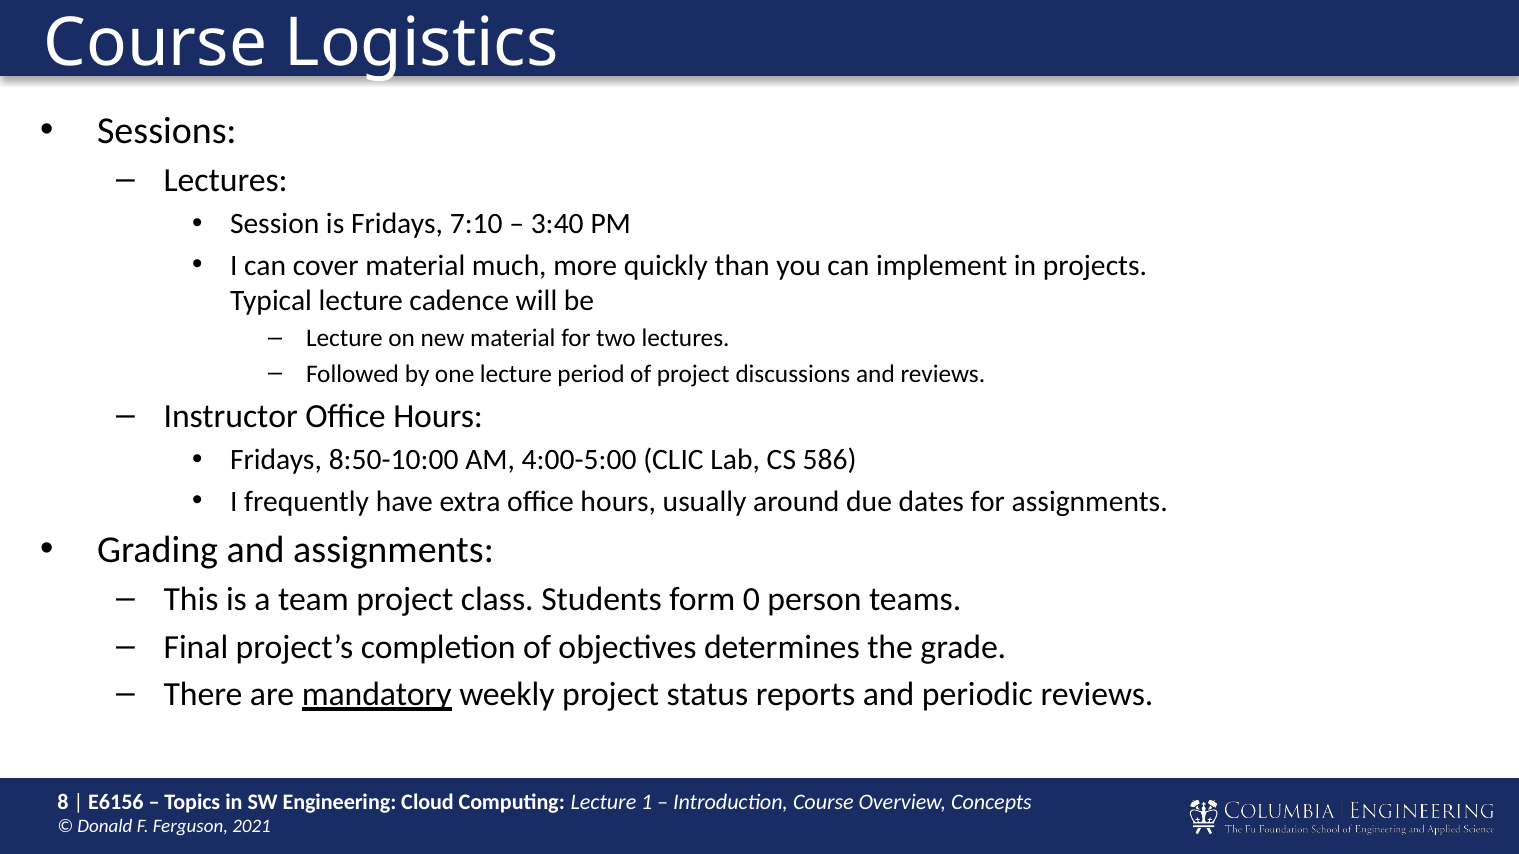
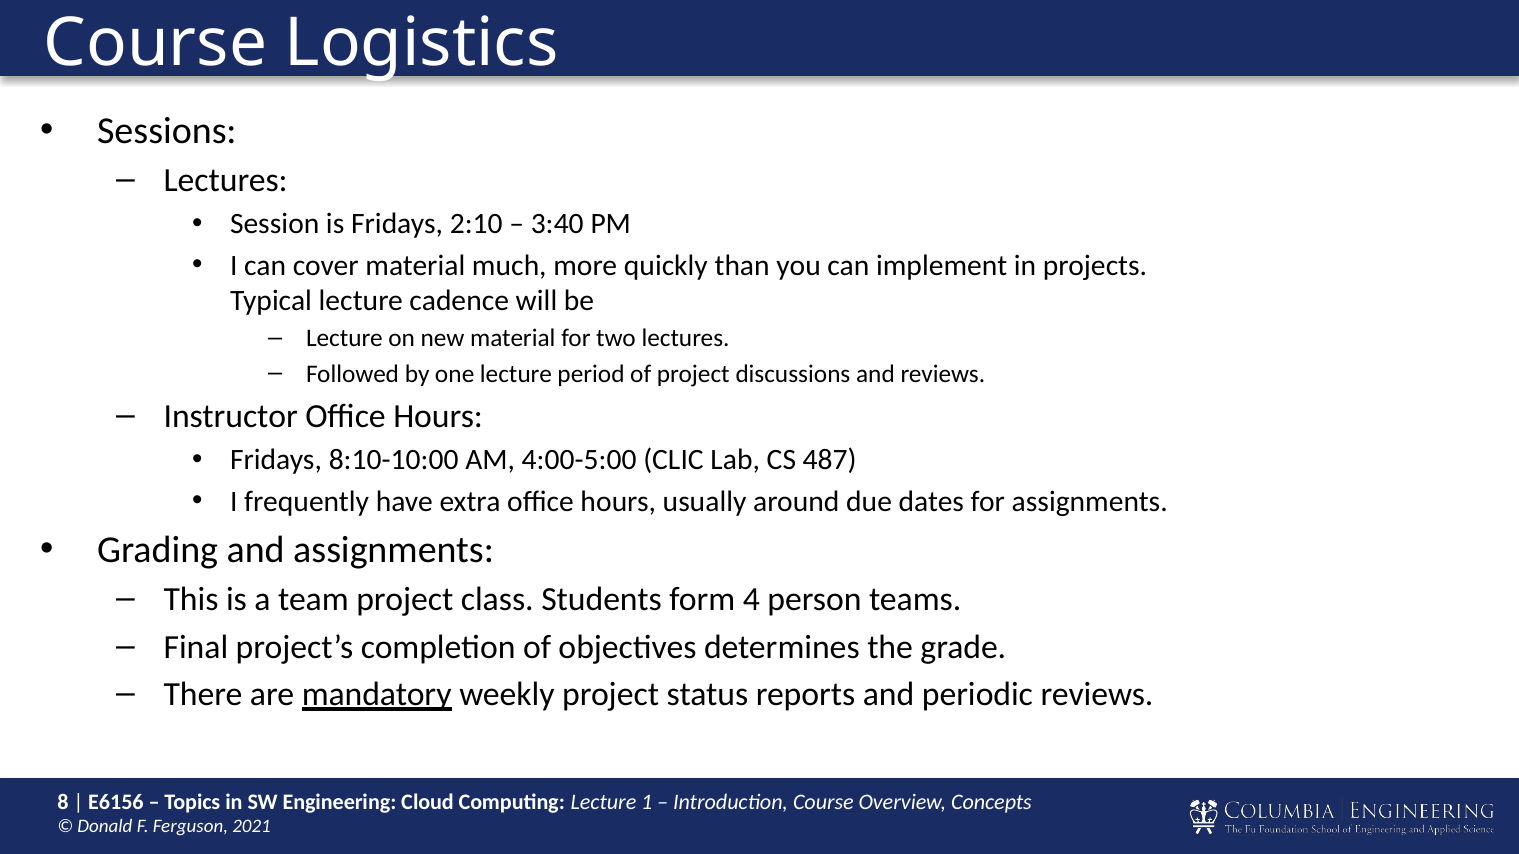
7:10: 7:10 -> 2:10 (476, 224)
8:50-10:00: 8:50-10:00 -> 8:10-10:00 (394, 460)
586: 586 -> 487 (830, 460)
0: 0 -> 4 (751, 600)
